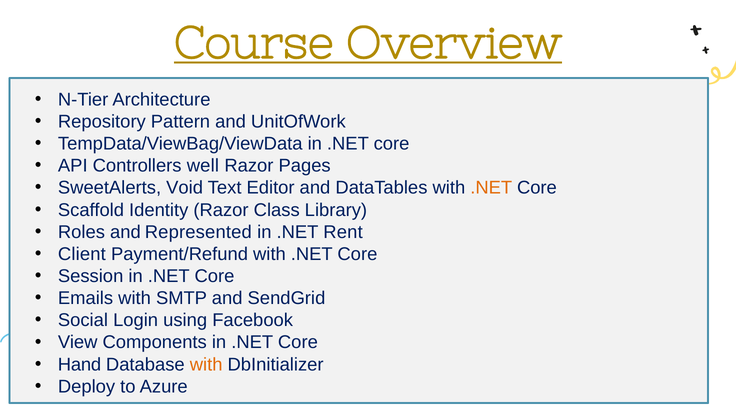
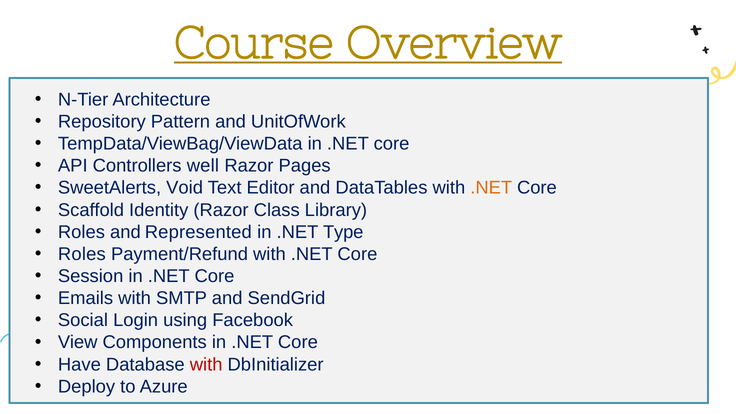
Rent: Rent -> Type (343, 232)
Client: Client -> Roles (82, 254)
Hand: Hand -> Have (79, 365)
with colour: orange -> red (206, 365)
